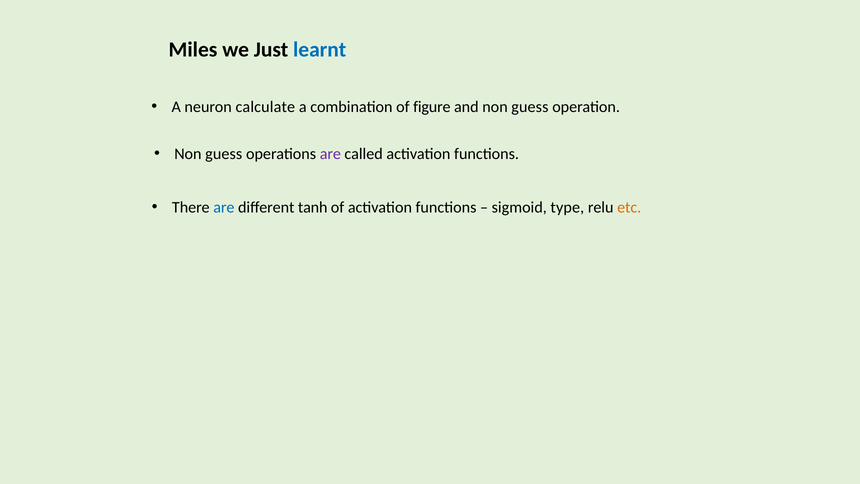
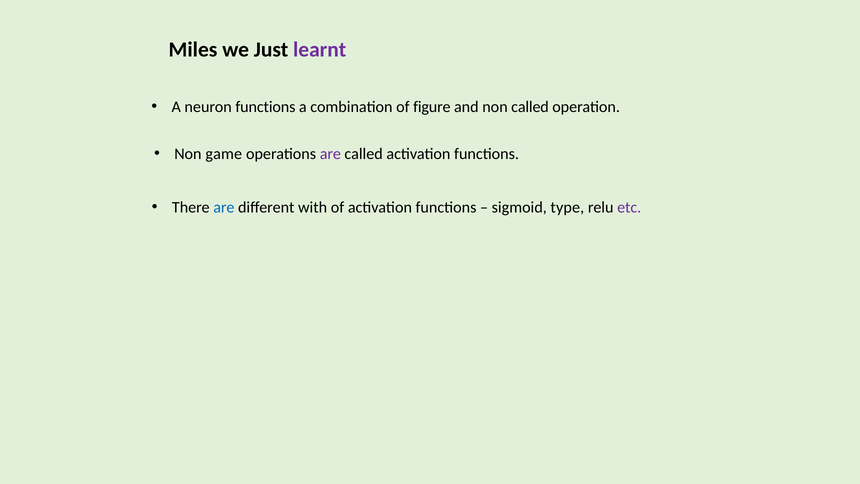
learnt colour: blue -> purple (320, 49)
neuron calculate: calculate -> functions (265, 107)
and non guess: guess -> called (530, 107)
guess: guess -> game (224, 154)
tanh: tanh -> with (313, 207)
etc colour: orange -> purple (629, 207)
